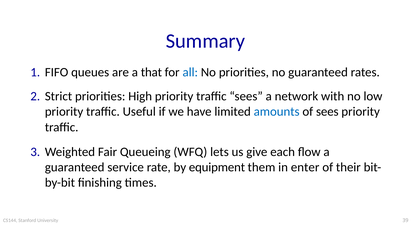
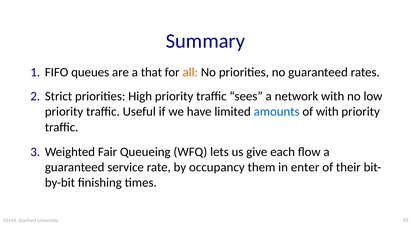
all colour: blue -> orange (190, 72)
of sees: sees -> with (327, 112)
equipment: equipment -> occupancy (217, 167)
